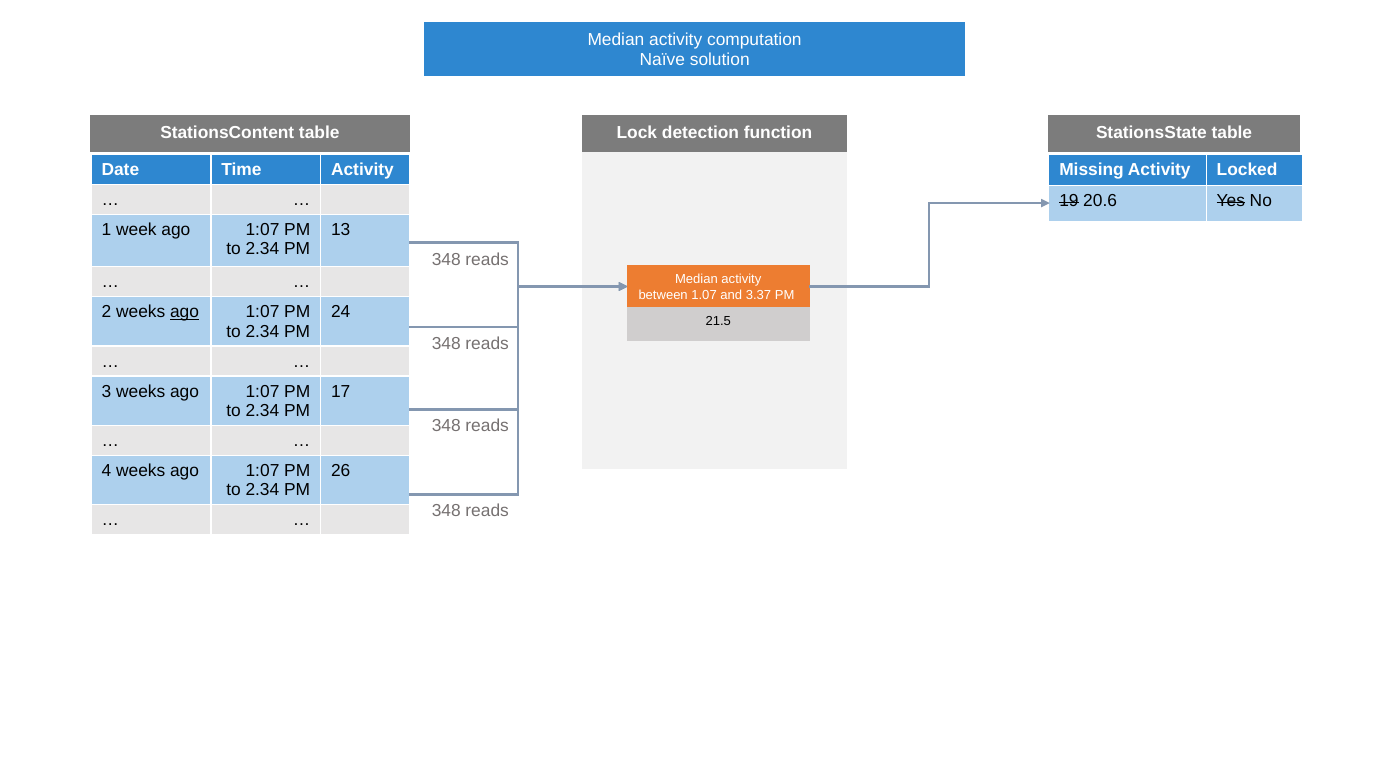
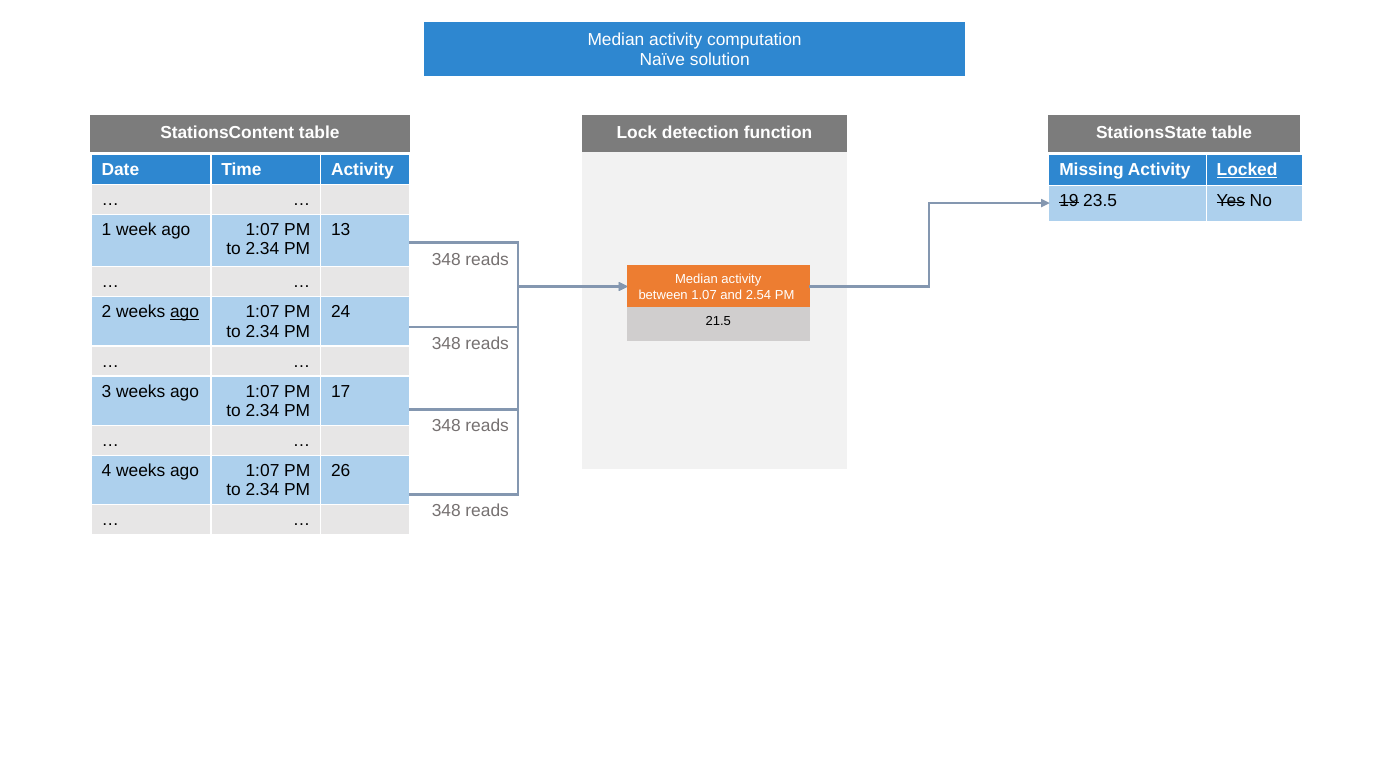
Locked underline: none -> present (1247, 170)
20.6: 20.6 -> 23.5 (1100, 201)
3.37: 3.37 -> 2.54 (759, 295)
